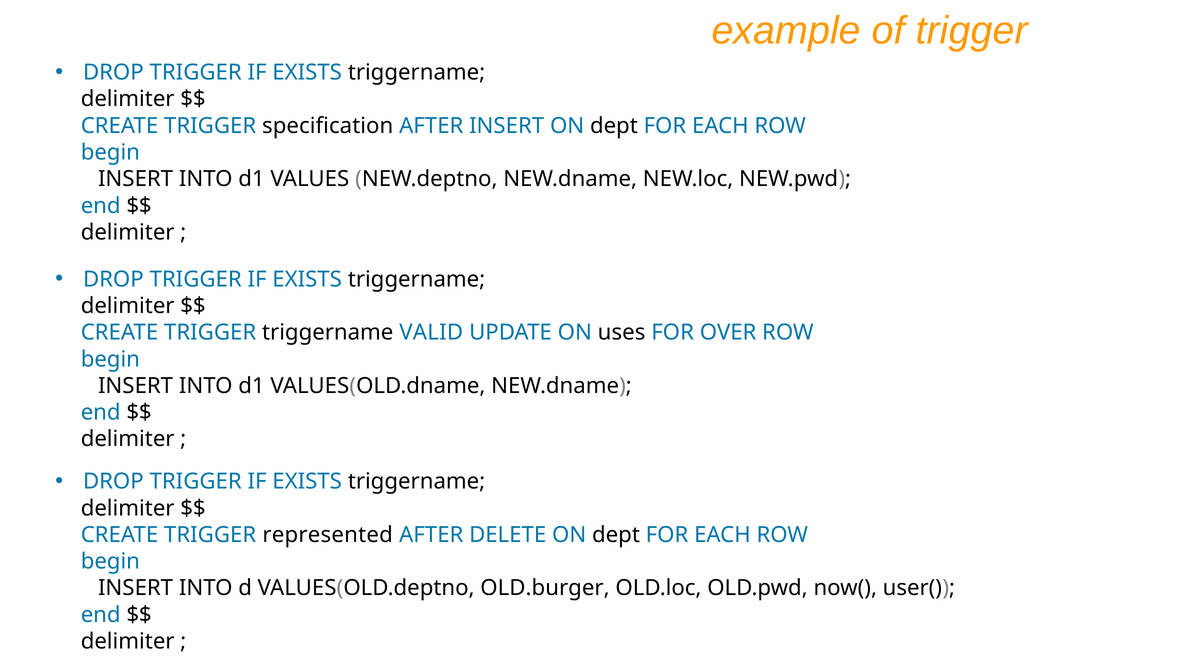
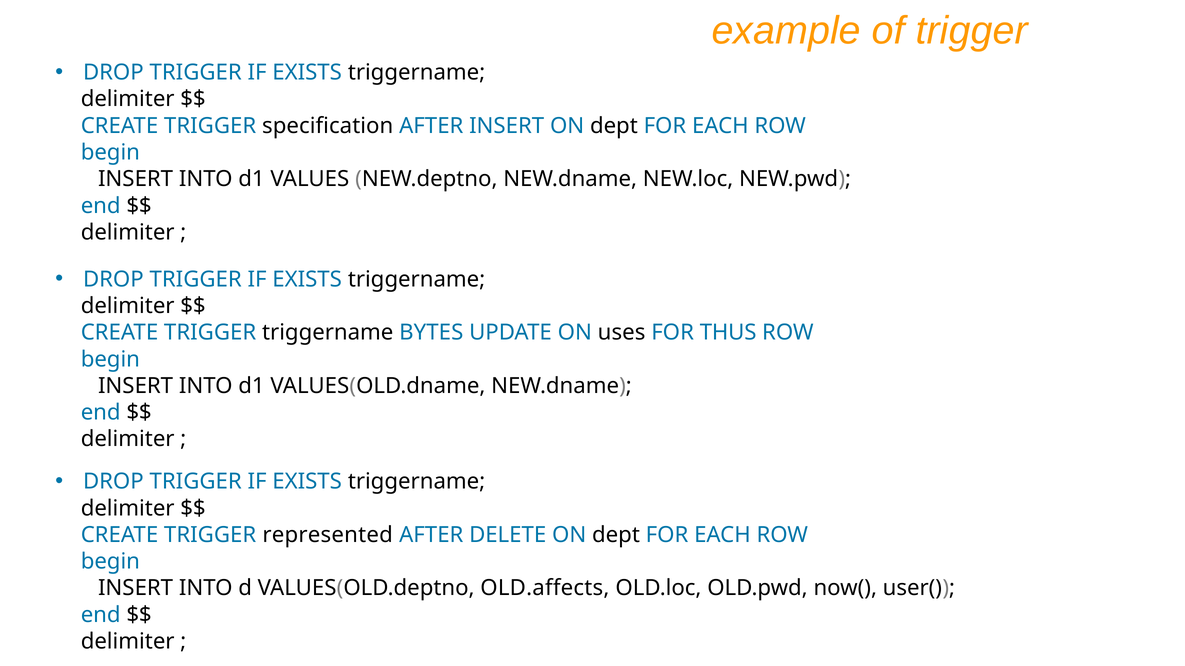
VALID: VALID -> BYTES (431, 333)
OVER: OVER -> THUS (728, 333)
OLD.burger: OLD.burger -> OLD.affects (545, 589)
